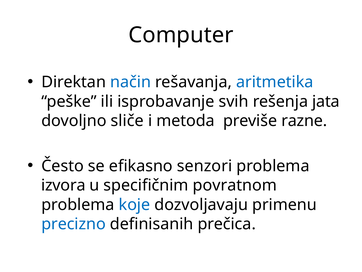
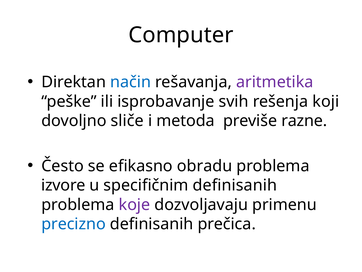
aritmetika colour: blue -> purple (275, 82)
jata: jata -> koji (326, 101)
senzori: senzori -> obradu (205, 166)
izvora: izvora -> izvore (63, 185)
specifičnim povratnom: povratnom -> definisanih (235, 185)
koje colour: blue -> purple (134, 204)
